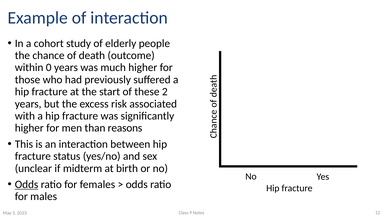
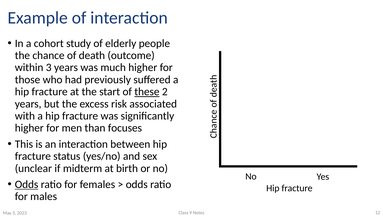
within 0: 0 -> 3 (49, 67)
these underline: none -> present (147, 91)
reasons: reasons -> focuses (125, 128)
